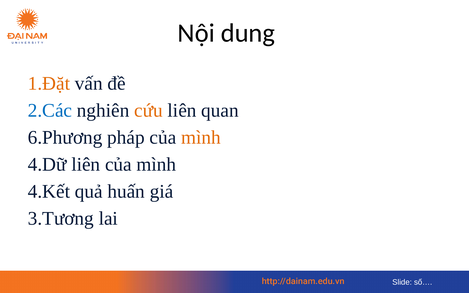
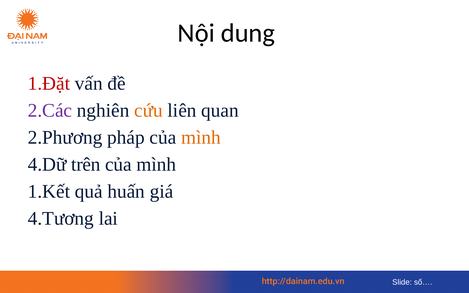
1.Đặt colour: orange -> red (49, 83)
2.Các colour: blue -> purple (50, 110)
6.Phương: 6.Phương -> 2.Phương (65, 137)
4.Dữ liên: liên -> trên (86, 164)
4.Kết: 4.Kết -> 1.Kết (49, 191)
3.Tương: 3.Tương -> 4.Tương (61, 218)
